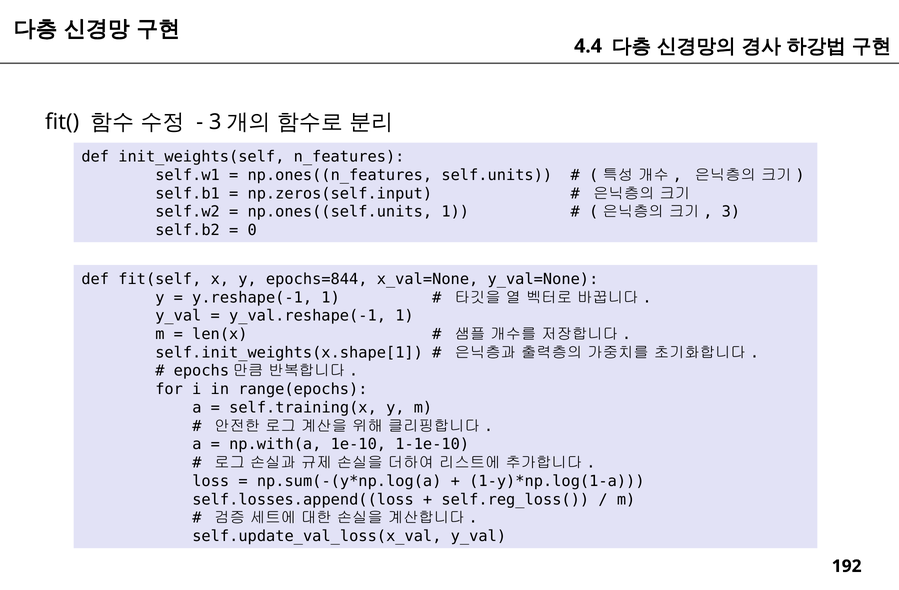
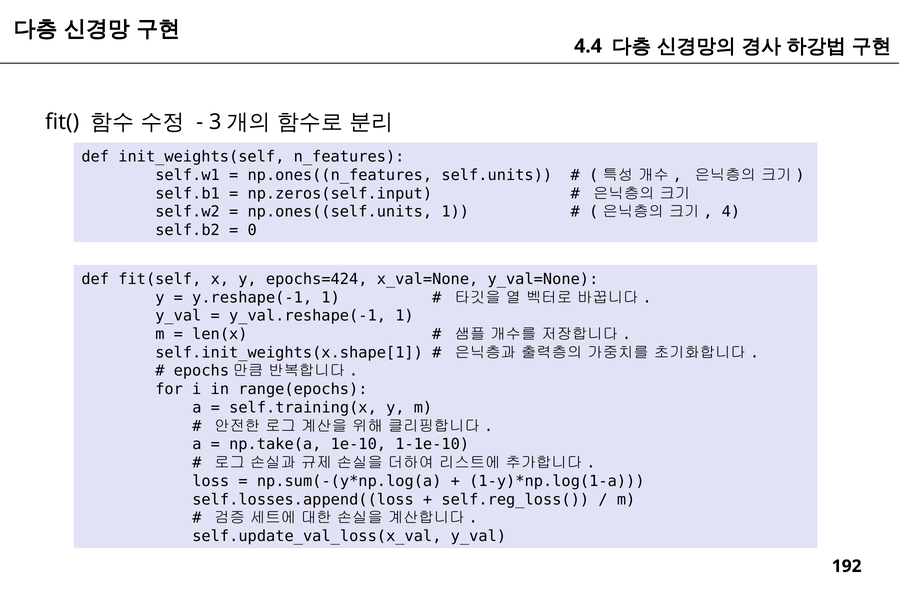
3: 3 -> 4 (731, 212)
epochs=844: epochs=844 -> epochs=424 (317, 279)
np.with(a: np.with(a -> np.take(a (275, 445)
